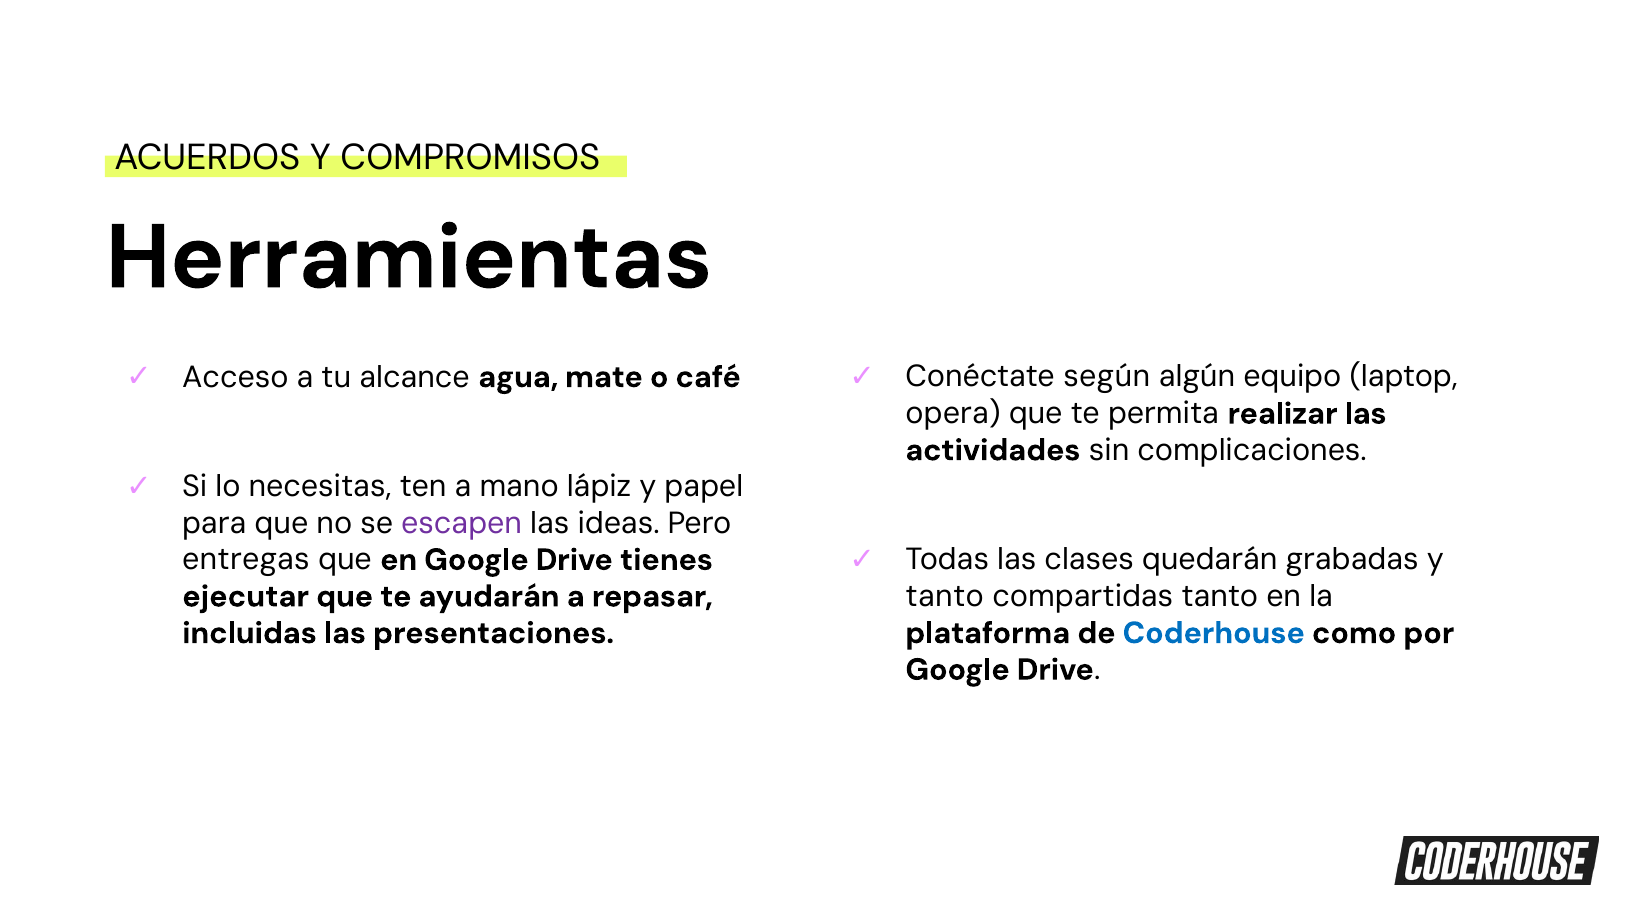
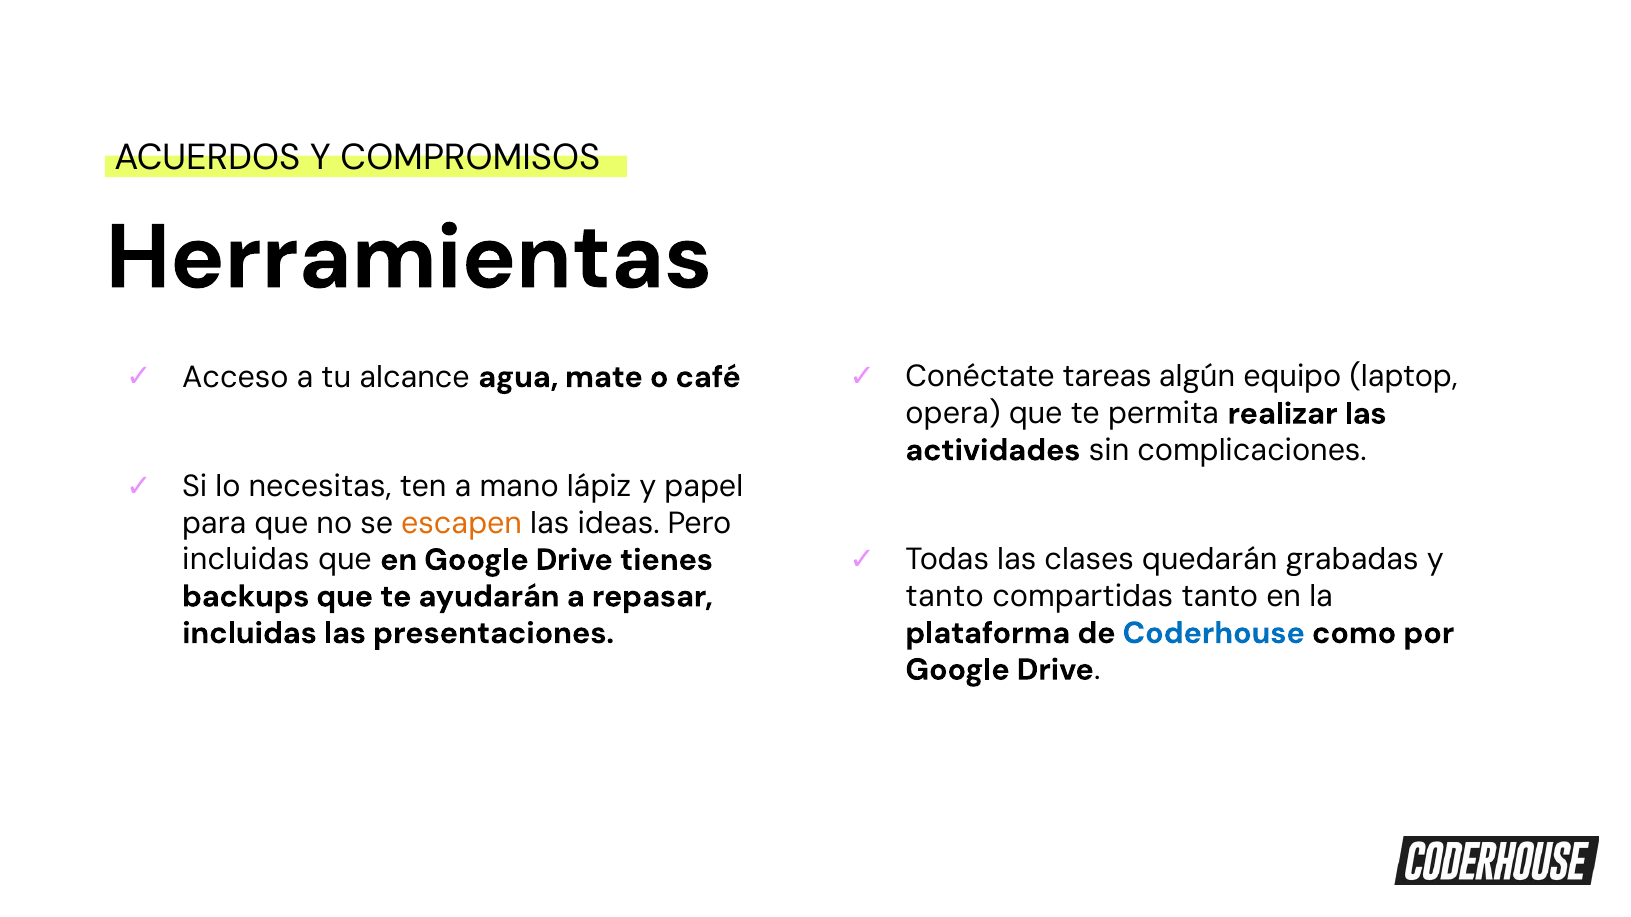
según: según -> tareas (1107, 377)
escapen colour: purple -> orange (462, 523)
entregas: entregas -> incluidas (246, 560)
ejecutar: ejecutar -> backups (246, 597)
